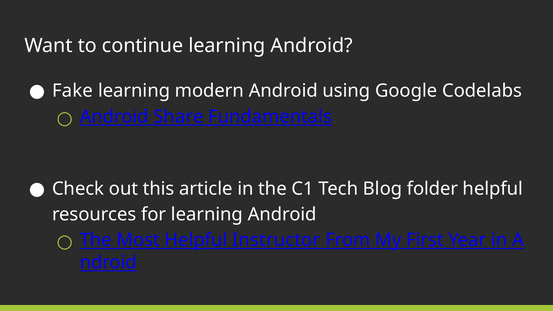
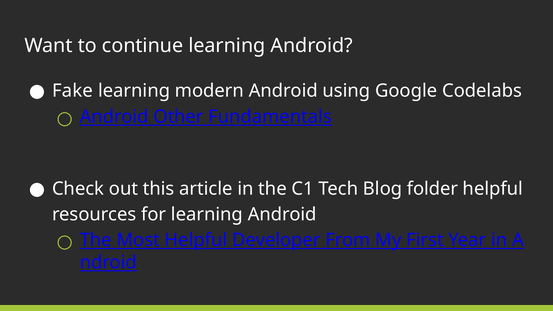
Share: Share -> Other (179, 117)
Instructor: Instructor -> Developer (276, 240)
